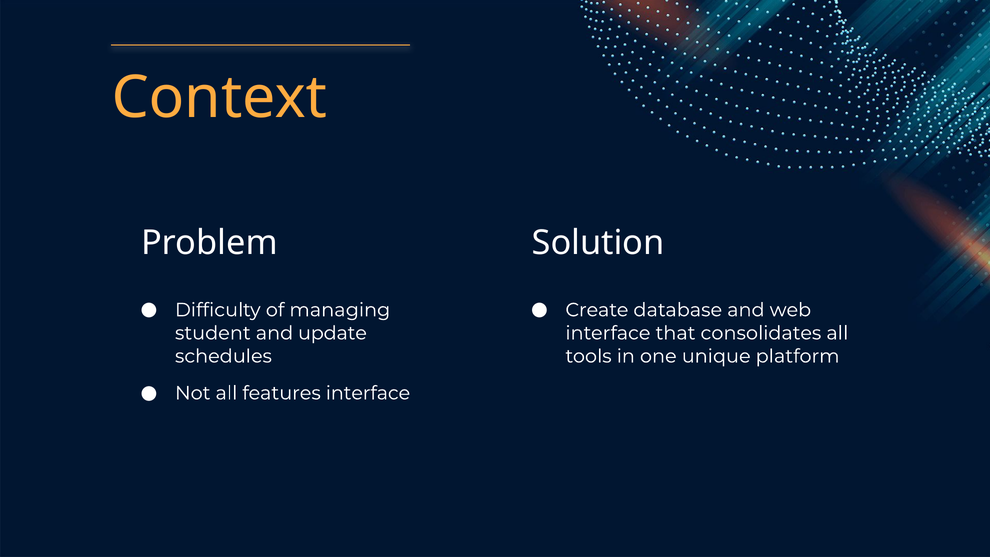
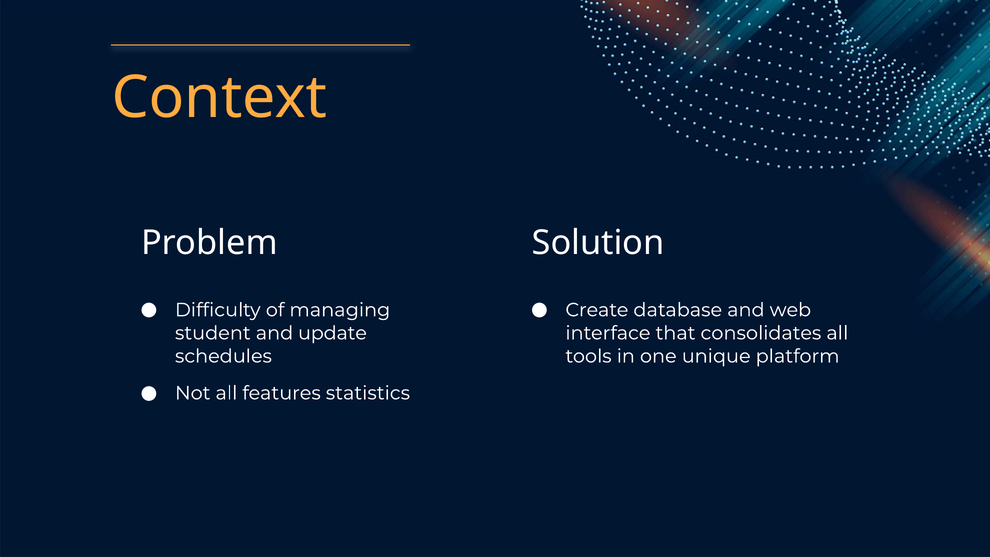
features interface: interface -> statistics (368, 393)
